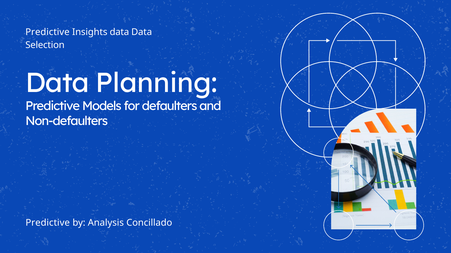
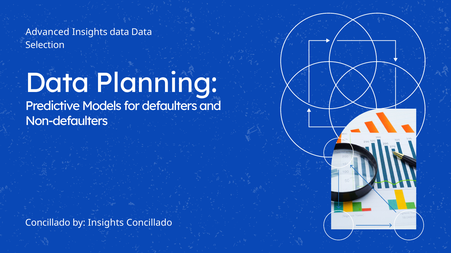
Predictive: Predictive -> Advanced (47, 32)
Predictive: Predictive -> Concillado (48, 223)
by Analysis: Analysis -> Insights (106, 223)
